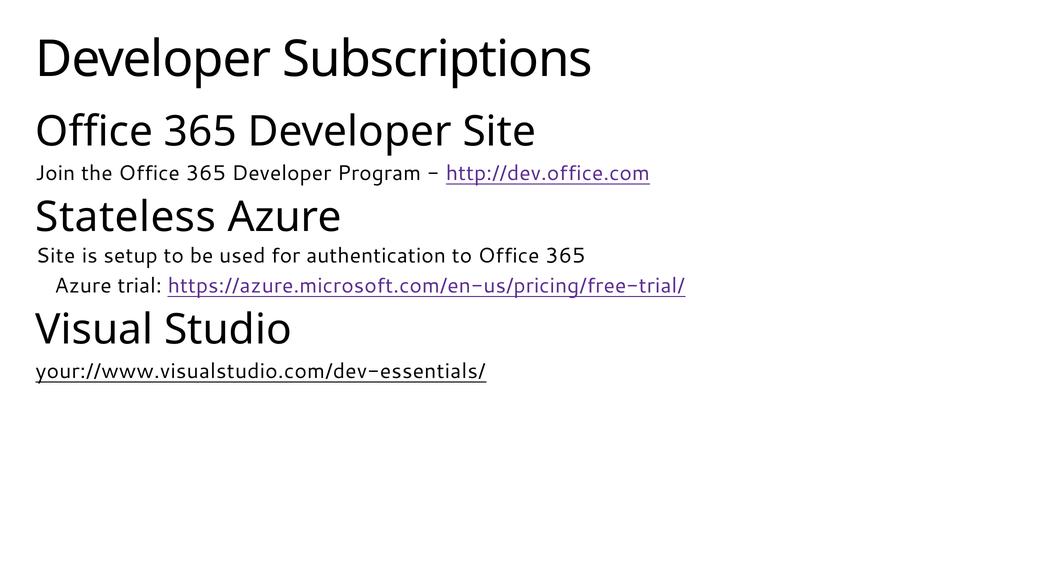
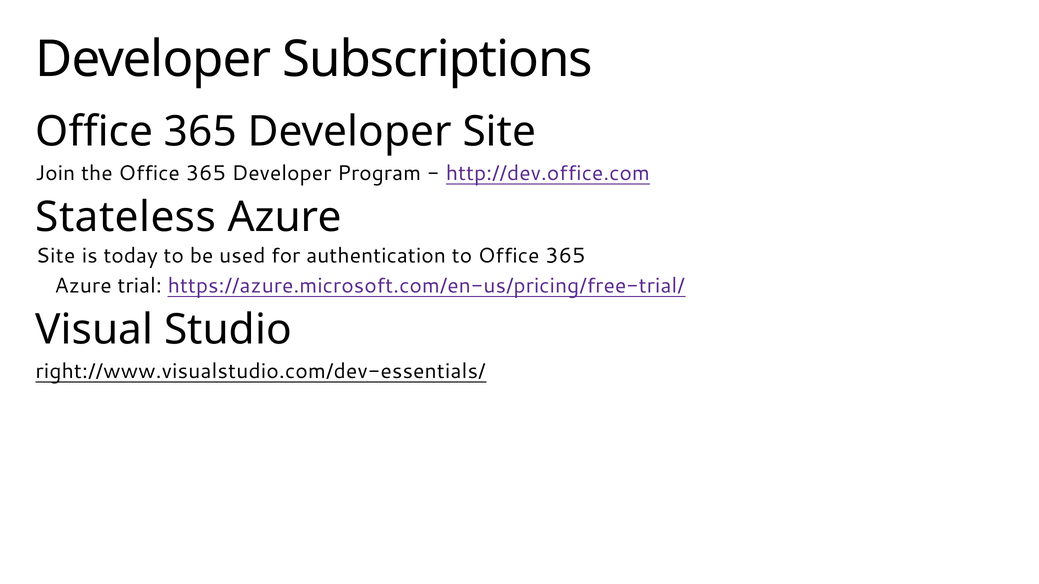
setup: setup -> today (131, 256)
your://www.visualstudio.com/dev-essentials/: your://www.visualstudio.com/dev-essentials/ -> right://www.visualstudio.com/dev-essentials/ (261, 372)
